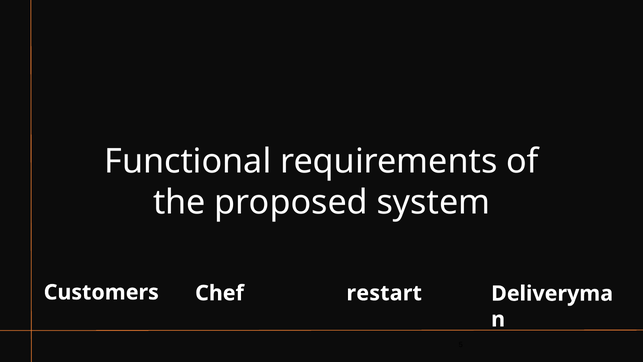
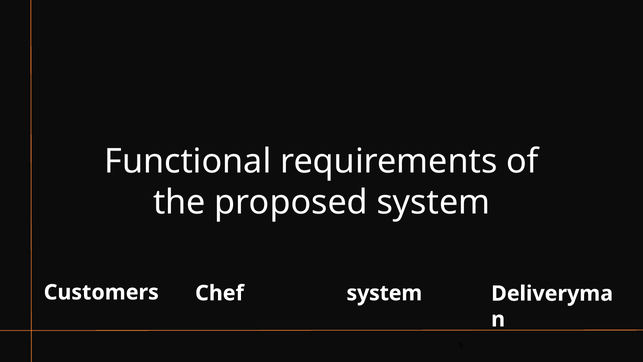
Chef restart: restart -> system (384, 293)
